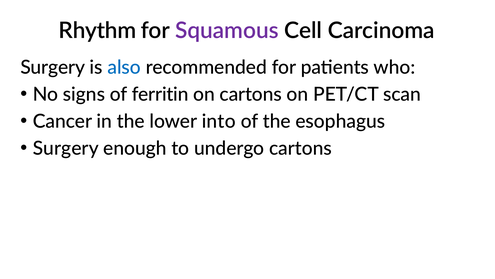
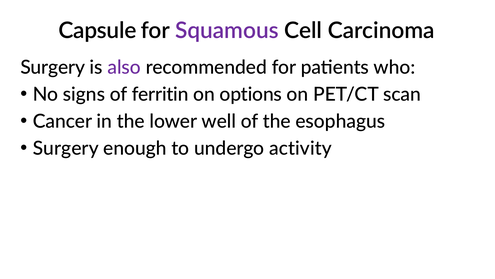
Rhythm: Rhythm -> Capsule (97, 31)
also colour: blue -> purple (124, 67)
on cartons: cartons -> options (251, 94)
into: into -> well (219, 121)
undergo cartons: cartons -> activity (300, 148)
